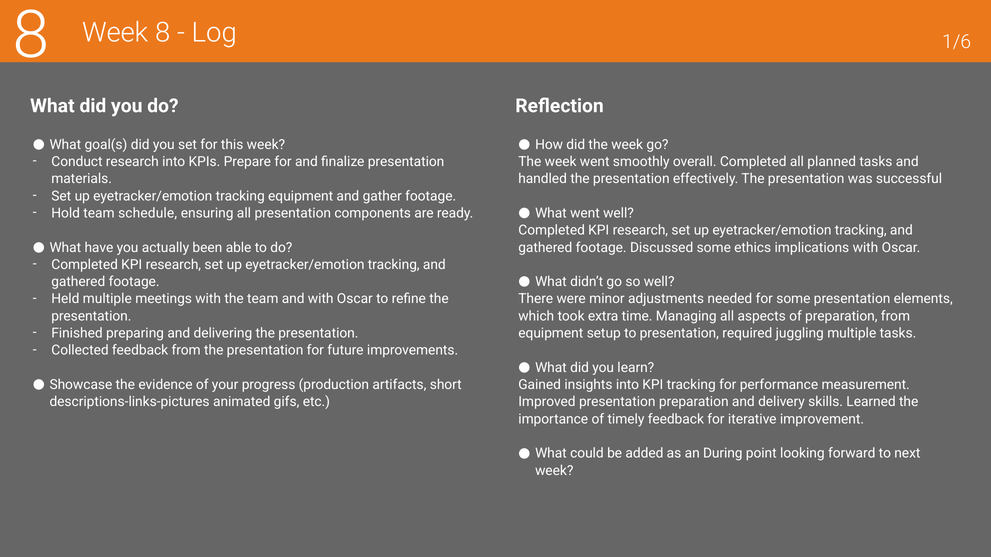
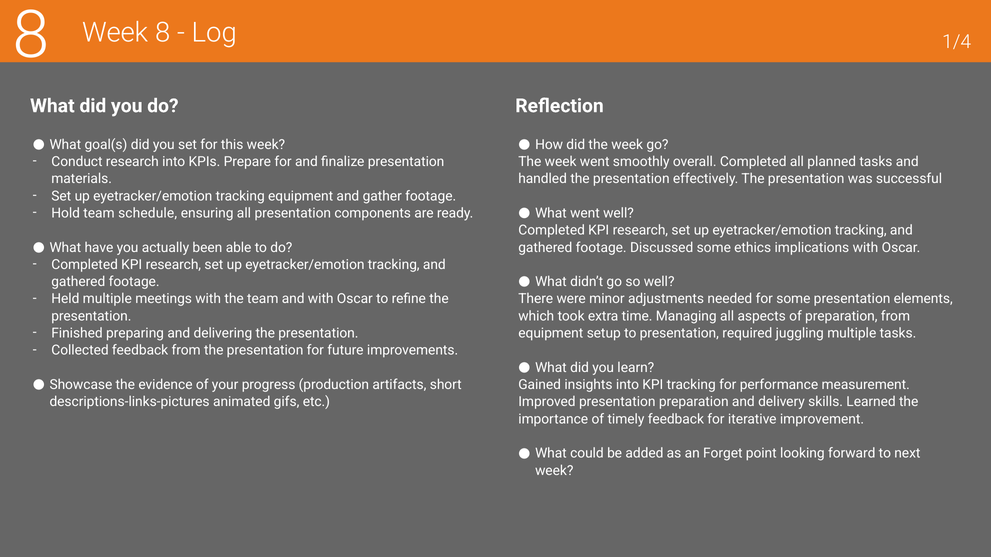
1/6: 1/6 -> 1/4 (957, 42)
During: During -> Forget (723, 454)
